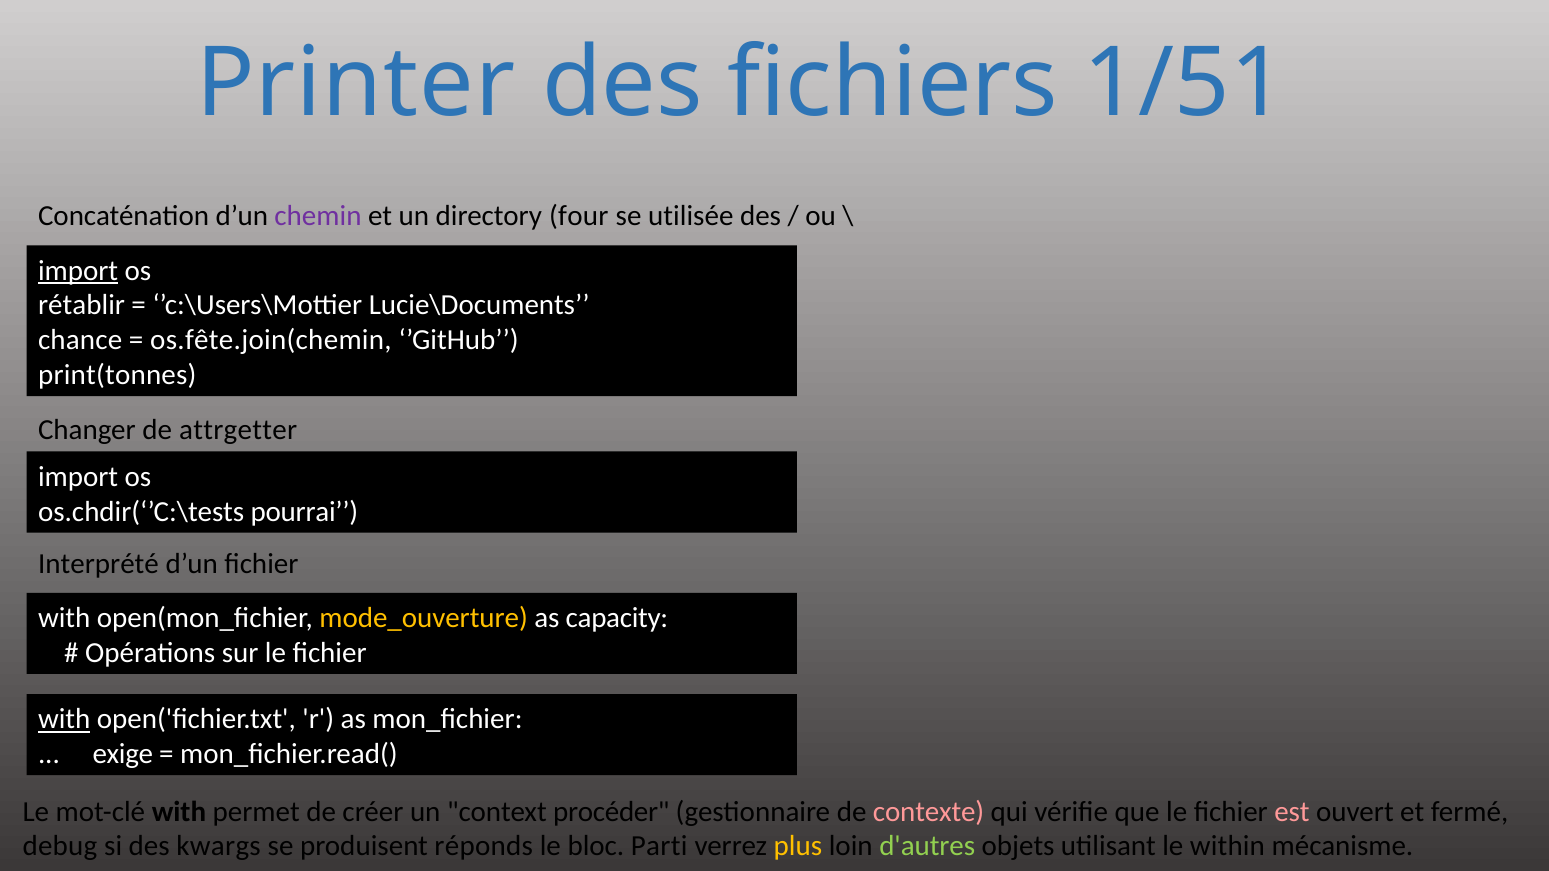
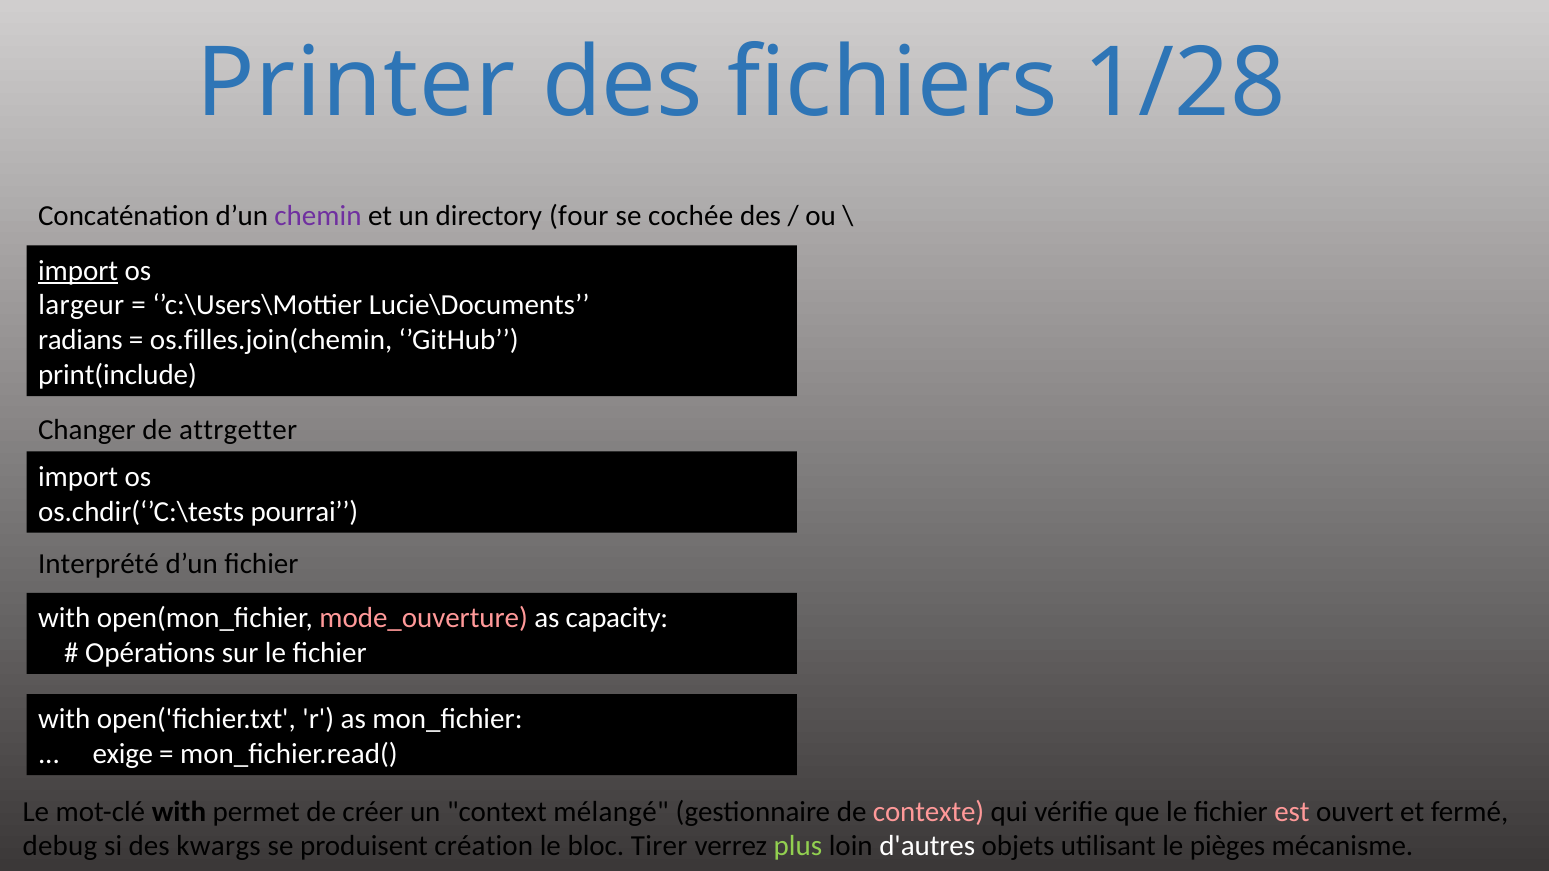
1/51: 1/51 -> 1/28 (1184, 84)
utilisée: utilisée -> cochée (691, 216)
rétablir: rétablir -> largeur (81, 306)
chance: chance -> radians (80, 340)
os.fête.join(chemin: os.fête.join(chemin -> os.filles.join(chemin (271, 340)
print(tonnes: print(tonnes -> print(include (117, 375)
mode_ouverture colour: yellow -> pink (424, 618)
with underline: present -> none (64, 719)
procéder: procéder -> mélangé (611, 812)
réponds: réponds -> création (484, 847)
Parti: Parti -> Tirer (659, 847)
plus colour: yellow -> light green (798, 847)
d'autres colour: light green -> white (927, 847)
within: within -> pièges (1228, 847)
